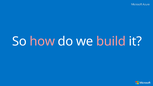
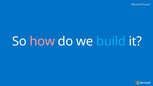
build colour: pink -> light blue (111, 41)
